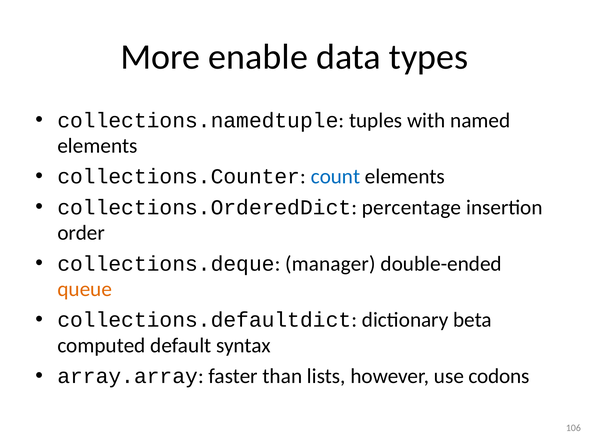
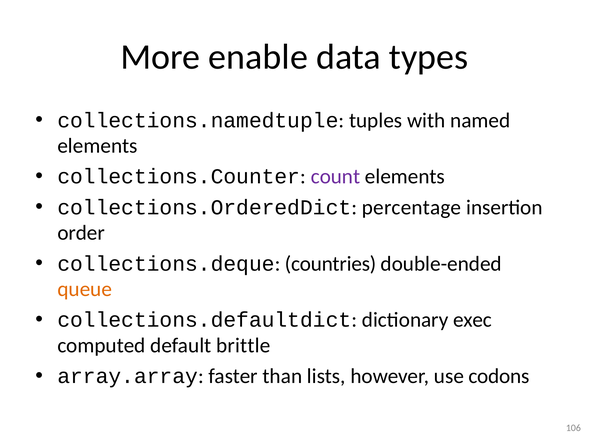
count colour: blue -> purple (335, 177)
manager: manager -> countries (331, 264)
beta: beta -> exec (473, 320)
syntax: syntax -> brittle (243, 345)
